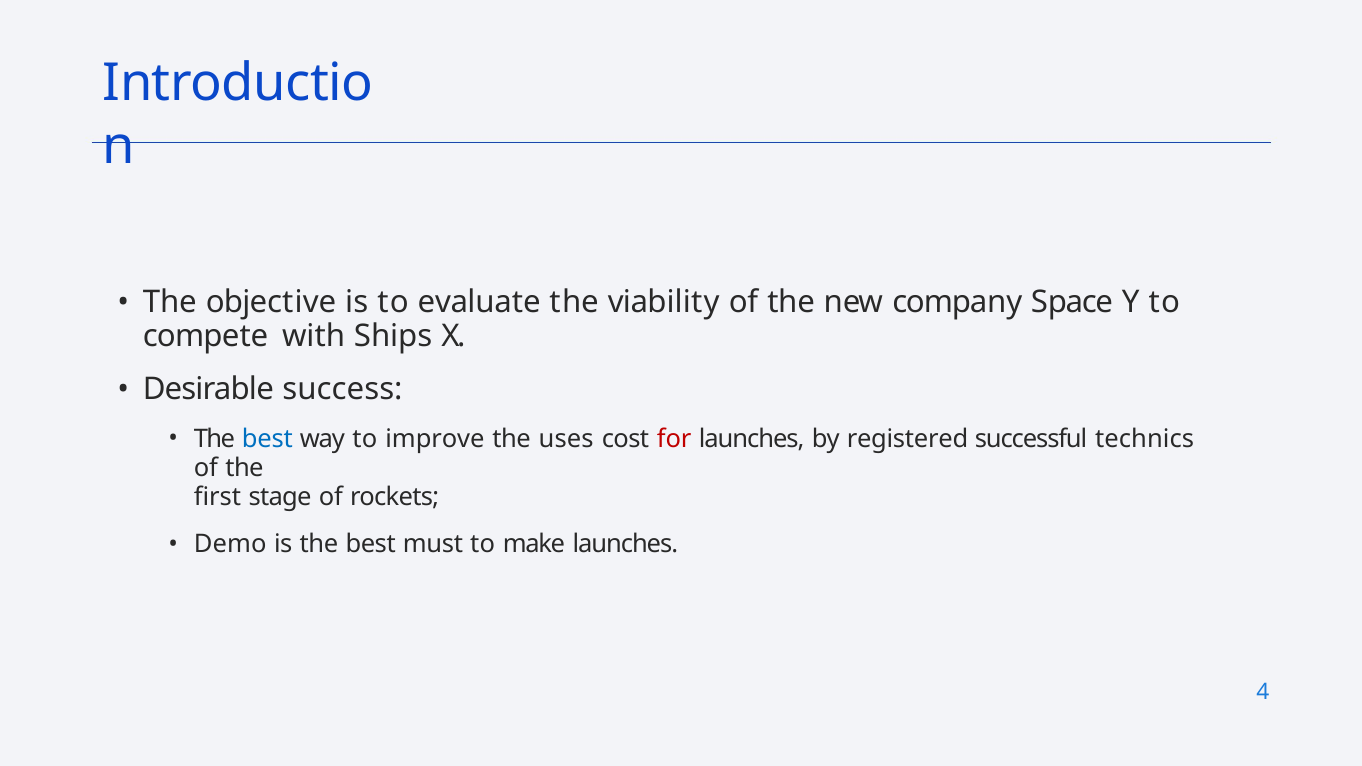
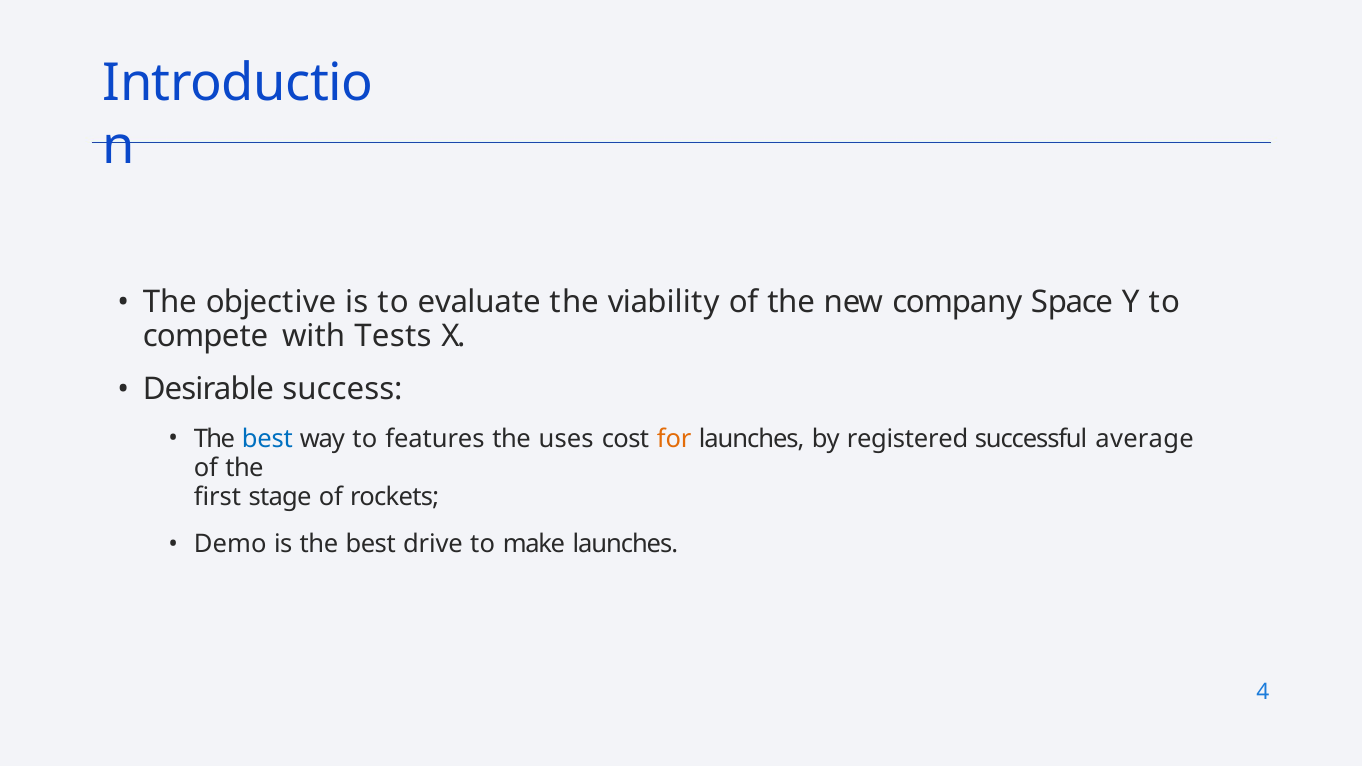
Ships: Ships -> Tests (393, 336)
improve: improve -> features (435, 439)
for colour: red -> orange (674, 439)
technics: technics -> average (1145, 439)
must: must -> drive (433, 544)
